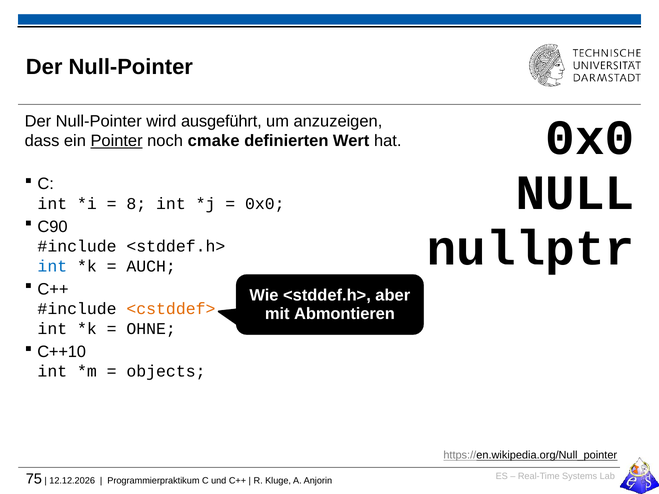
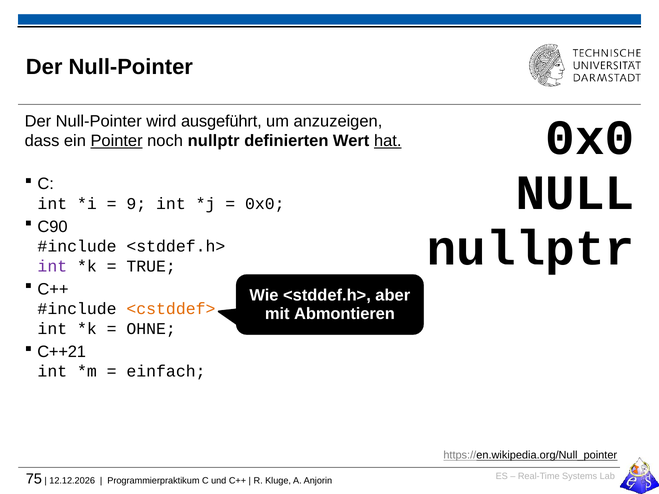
noch cmake: cmake -> nullptr (214, 141)
hat underline: none -> present (388, 141)
8: 8 -> 9 (136, 204)
int colour: blue -> purple (52, 266)
AUCH: AUCH -> TRUE (151, 266)
C++10: C++10 -> C++21 (62, 352)
objects: objects -> einfach (166, 372)
